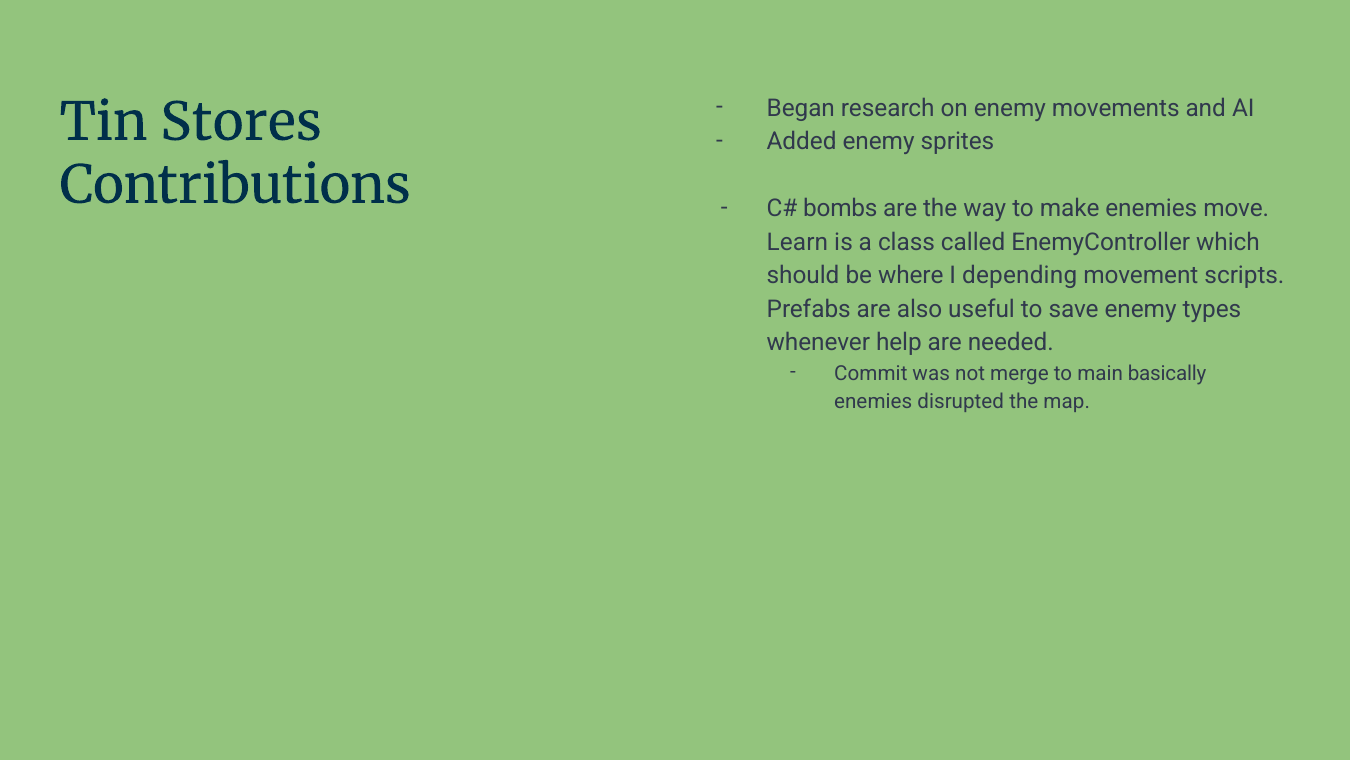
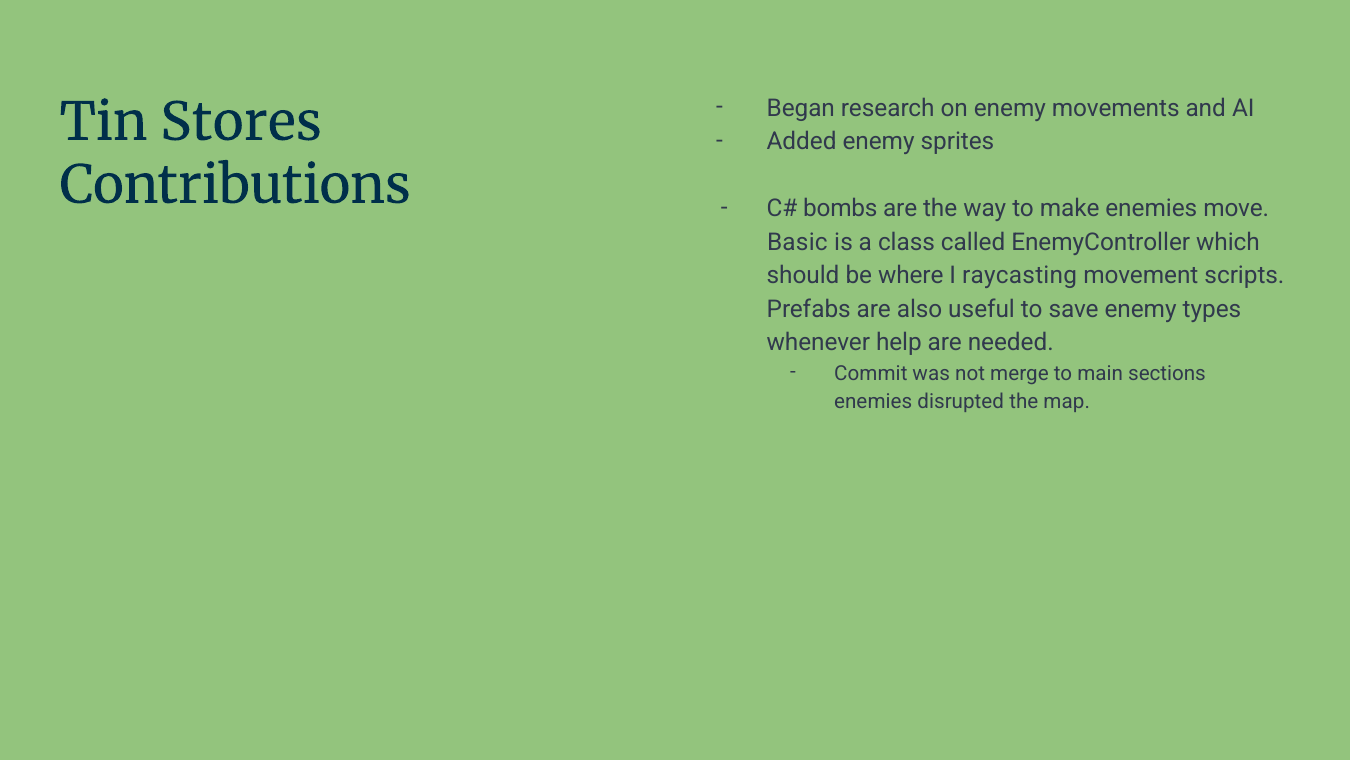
Learn: Learn -> Basic (797, 242)
depending: depending -> raycasting (1020, 275)
basically: basically -> sections (1167, 373)
